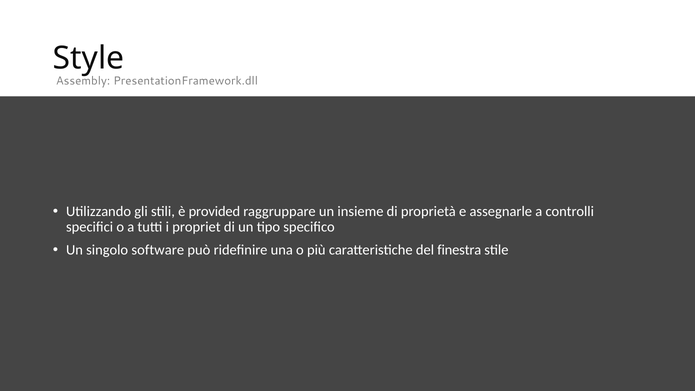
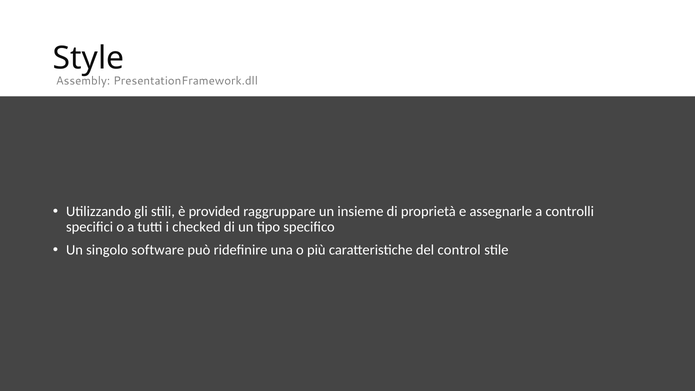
propriet: propriet -> checked (196, 227)
finestra: finestra -> control (459, 250)
